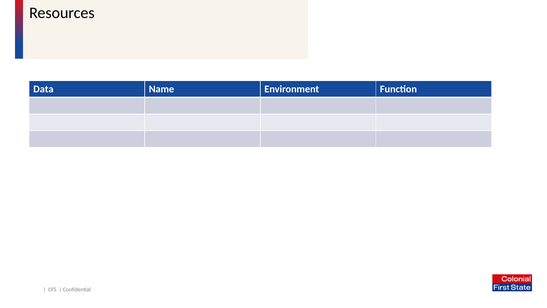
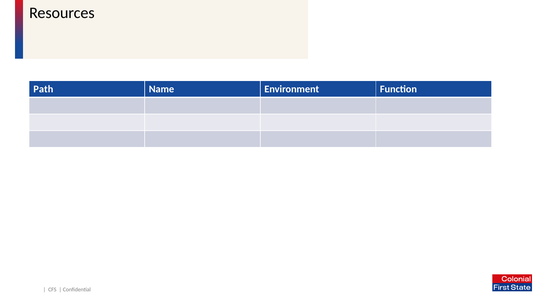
Data: Data -> Path (43, 89)
